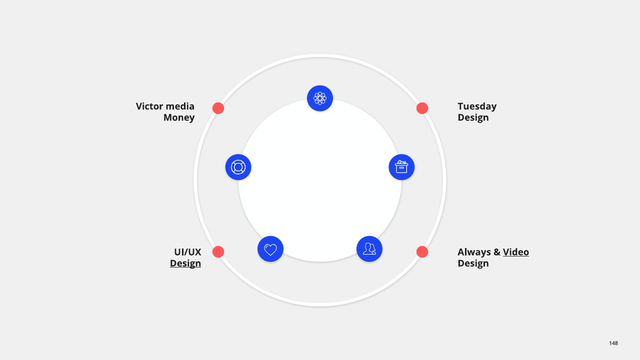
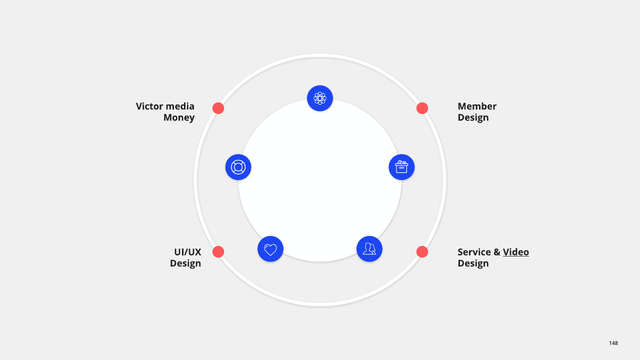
Tuesday: Tuesday -> Member (477, 106)
Always: Always -> Service (474, 252)
Design underline: present -> none (186, 263)
